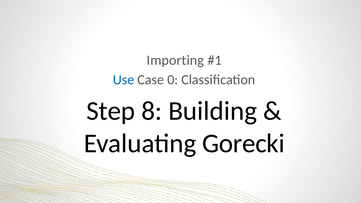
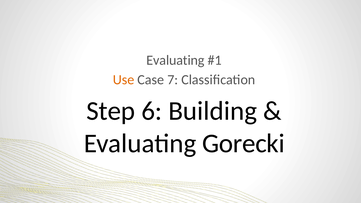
Importing: Importing -> Evaluating (175, 60)
Use colour: blue -> orange (124, 80)
0: 0 -> 7 (173, 80)
8: 8 -> 6 (152, 111)
